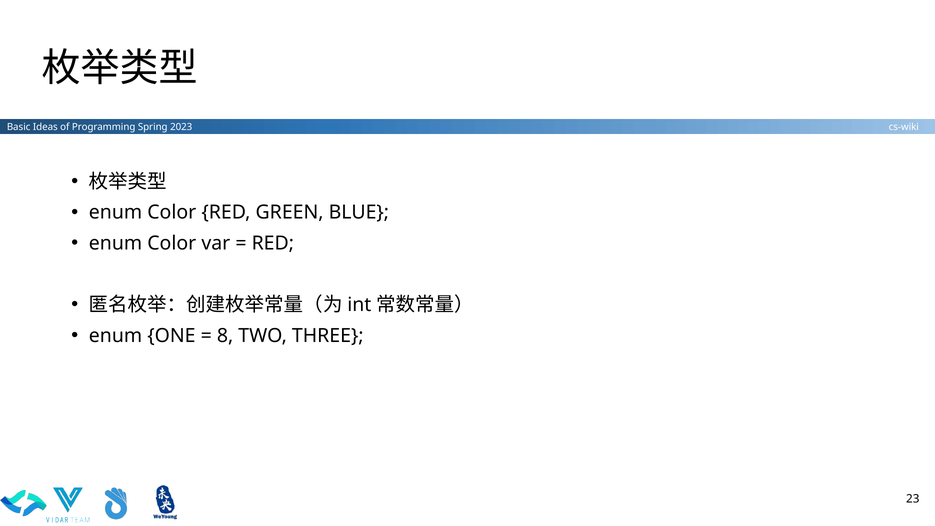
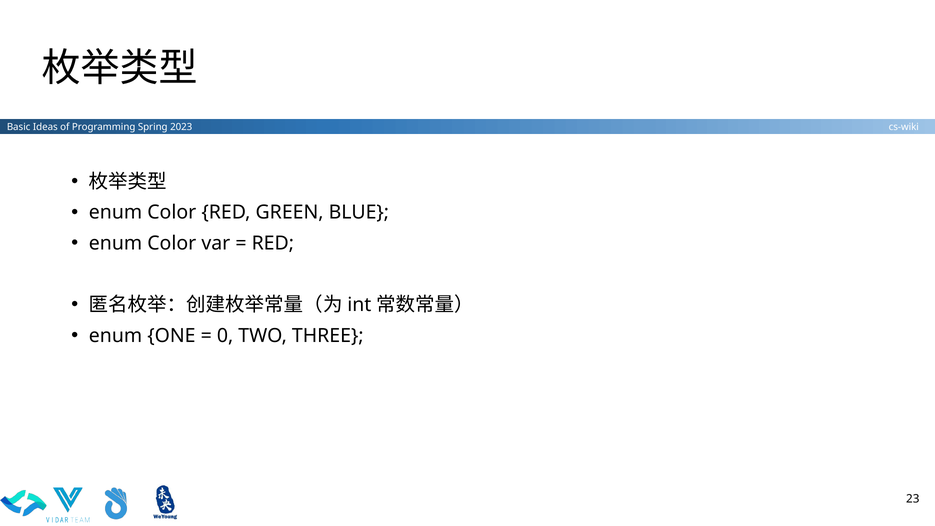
8: 8 -> 0 (225, 336)
